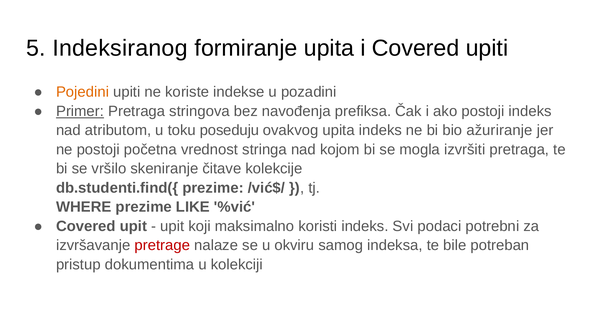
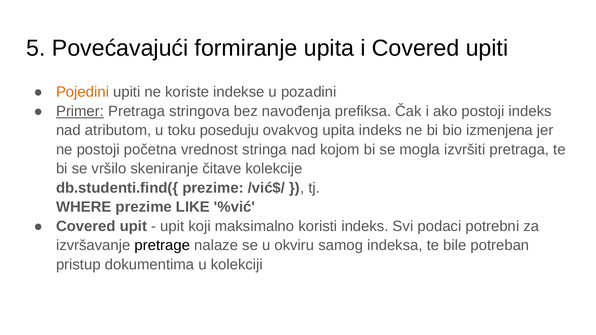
Indeksiranog: Indeksiranog -> Povećavajući (120, 48)
ažuriranje: ažuriranje -> izmenjena (500, 130)
pretrage colour: red -> black (162, 246)
